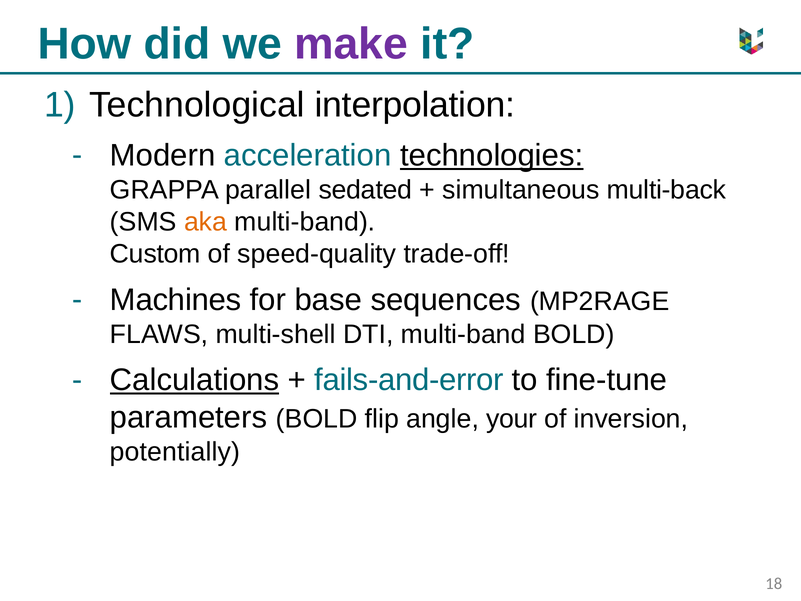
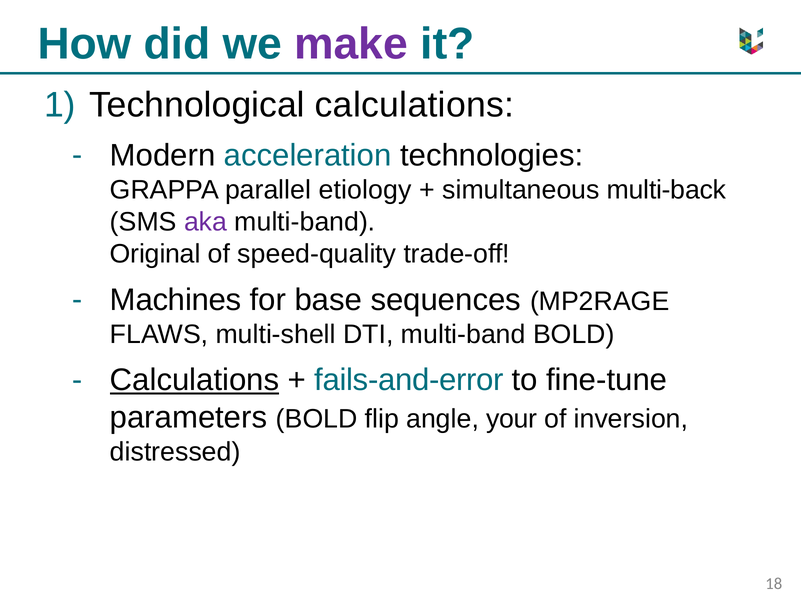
Technological interpolation: interpolation -> calculations (415, 105)
technologies underline: present -> none (492, 155)
sedated: sedated -> etiology (365, 190)
aka colour: orange -> purple (206, 222)
Custom: Custom -> Original (155, 254)
potentially: potentially -> distressed (175, 452)
